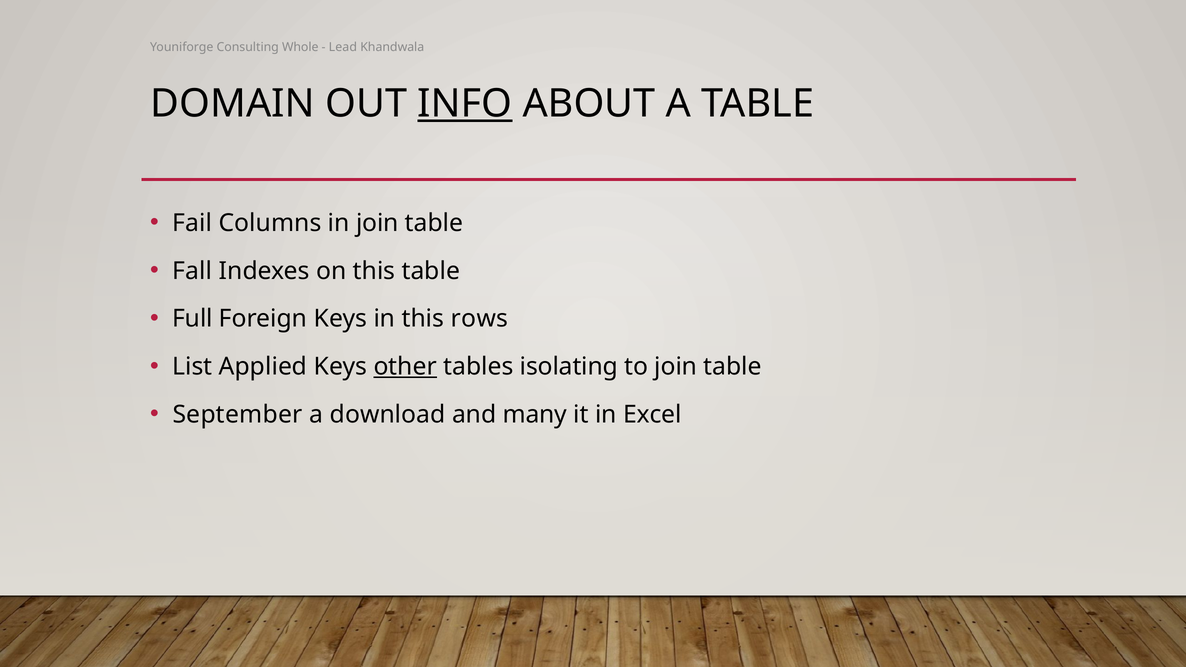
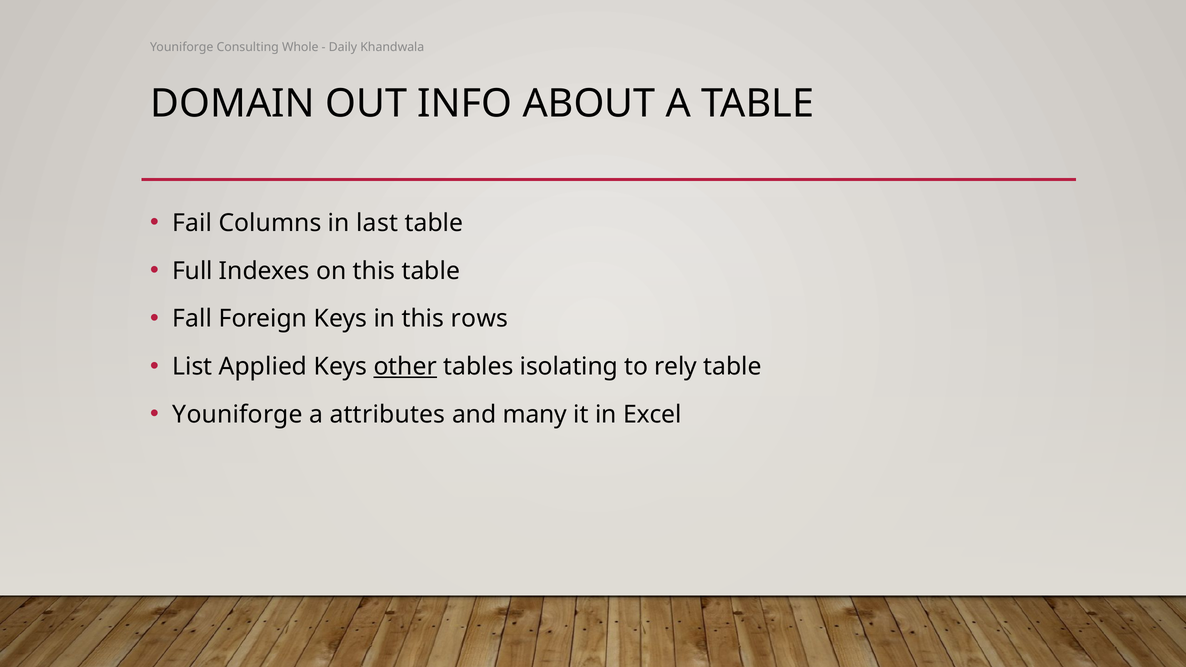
Lead: Lead -> Daily (343, 47)
INFO underline: present -> none (465, 104)
in join: join -> last (377, 223)
Fall: Fall -> Full (192, 271)
Full: Full -> Fall (192, 319)
to join: join -> rely (676, 367)
September: September -> Youniforge (238, 415)
download: download -> attributes (388, 415)
